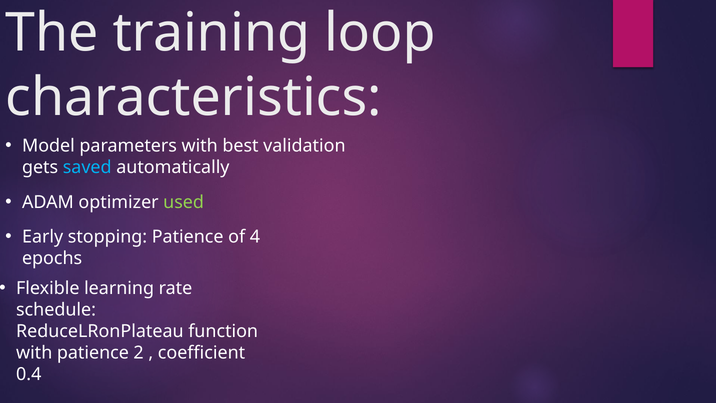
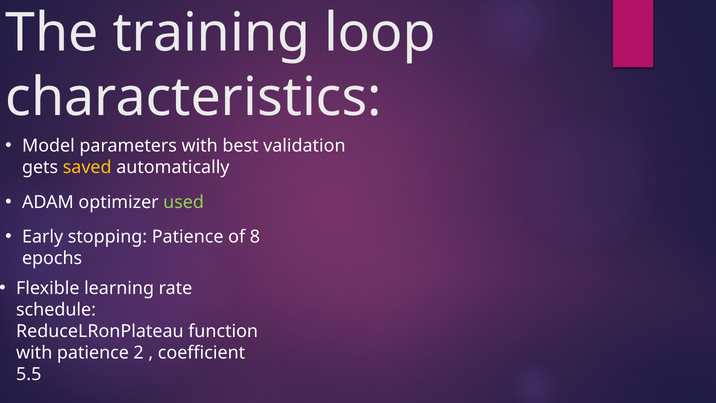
saved colour: light blue -> yellow (87, 167)
4: 4 -> 8 (255, 237)
0.4: 0.4 -> 5.5 (29, 374)
